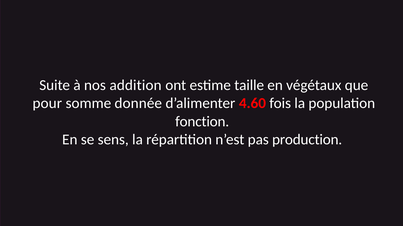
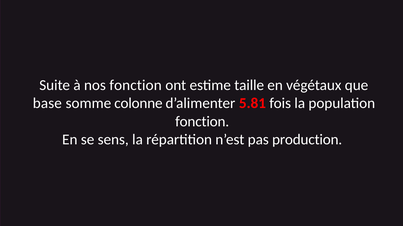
nos addition: addition -> fonction (136, 86)
pour: pour -> base (47, 104)
donnée: donnée -> colonne (138, 104)
4.60: 4.60 -> 5.81 (252, 104)
